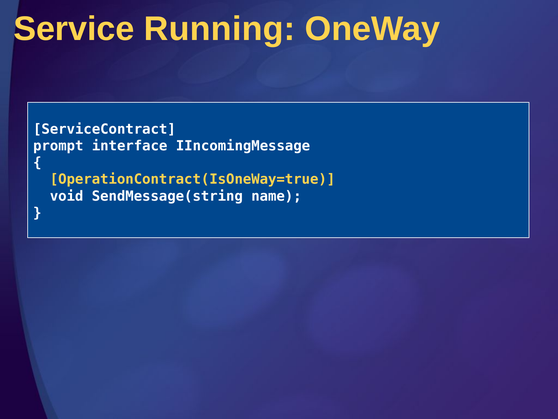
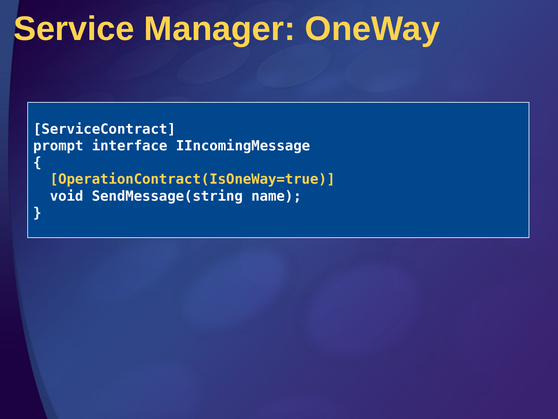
Running: Running -> Manager (220, 29)
